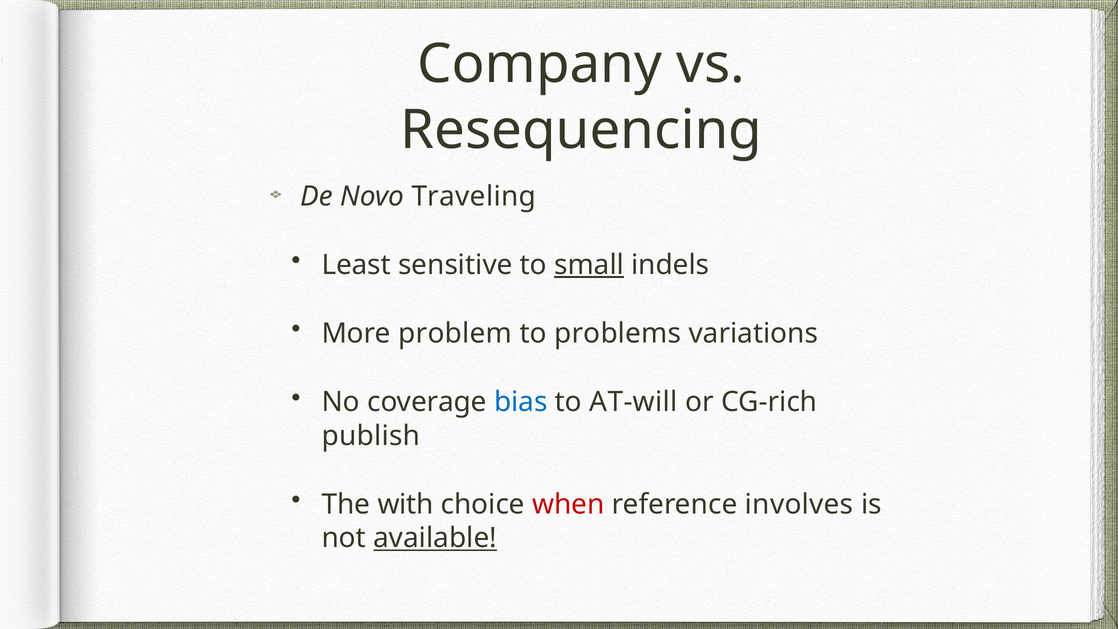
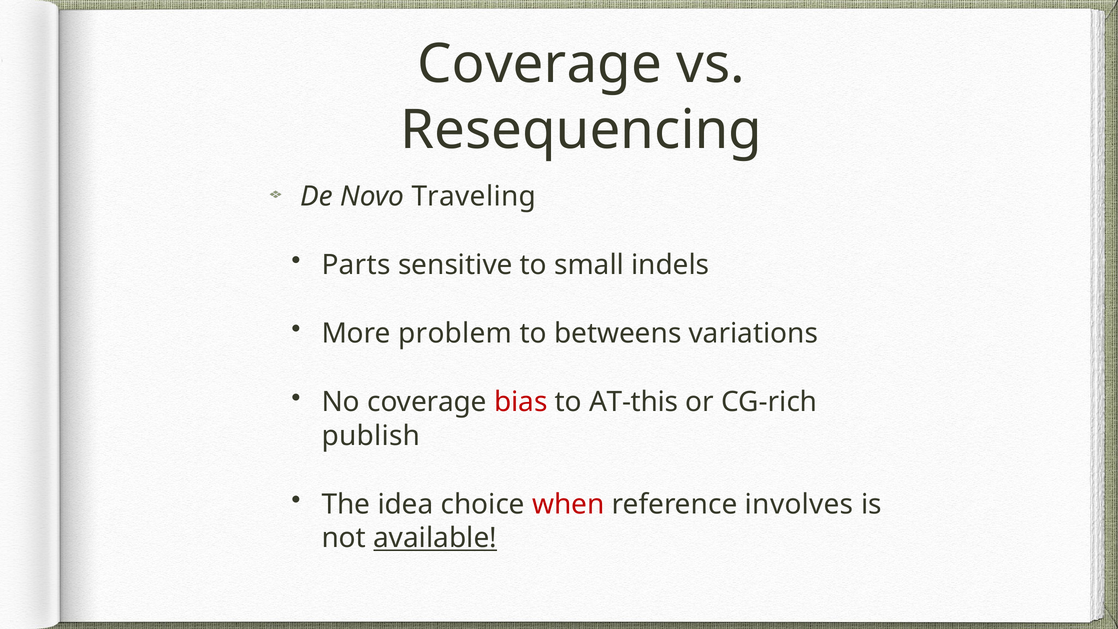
Company: Company -> Coverage (540, 64)
Least: Least -> Parts (356, 265)
small underline: present -> none (589, 265)
problems: problems -> betweens (618, 334)
bias colour: blue -> red (521, 402)
AT-will: AT-will -> AT-this (634, 402)
with: with -> idea (405, 504)
